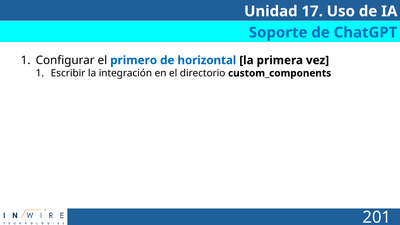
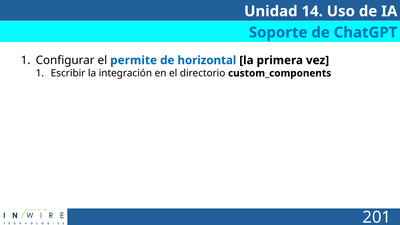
17: 17 -> 14 (312, 11)
primero: primero -> permite (134, 60)
